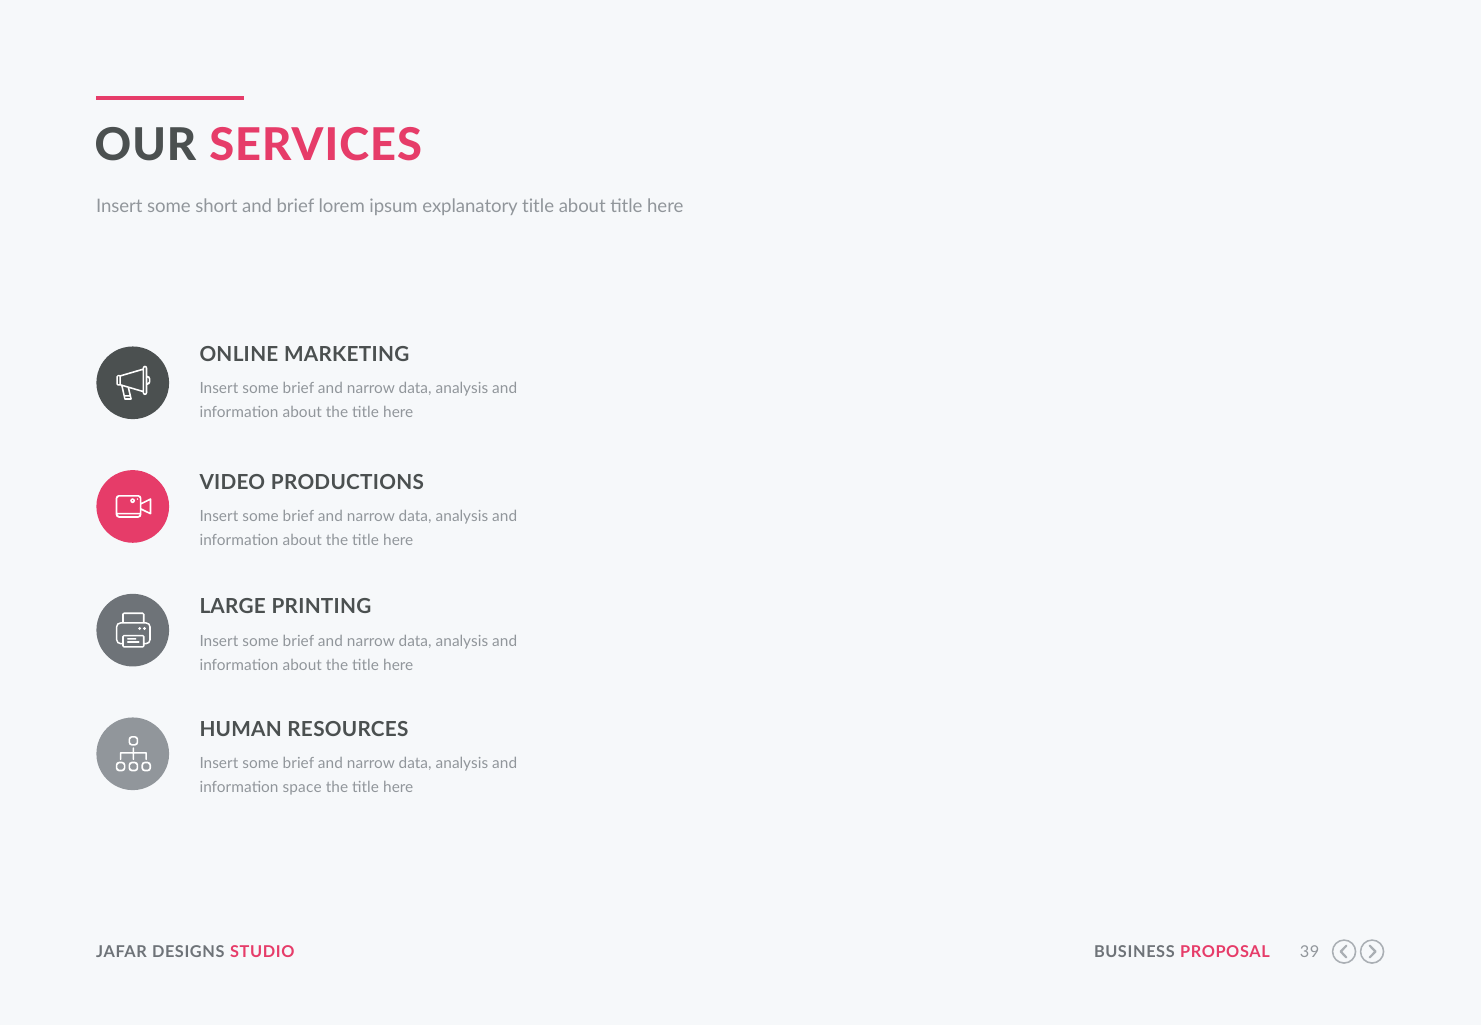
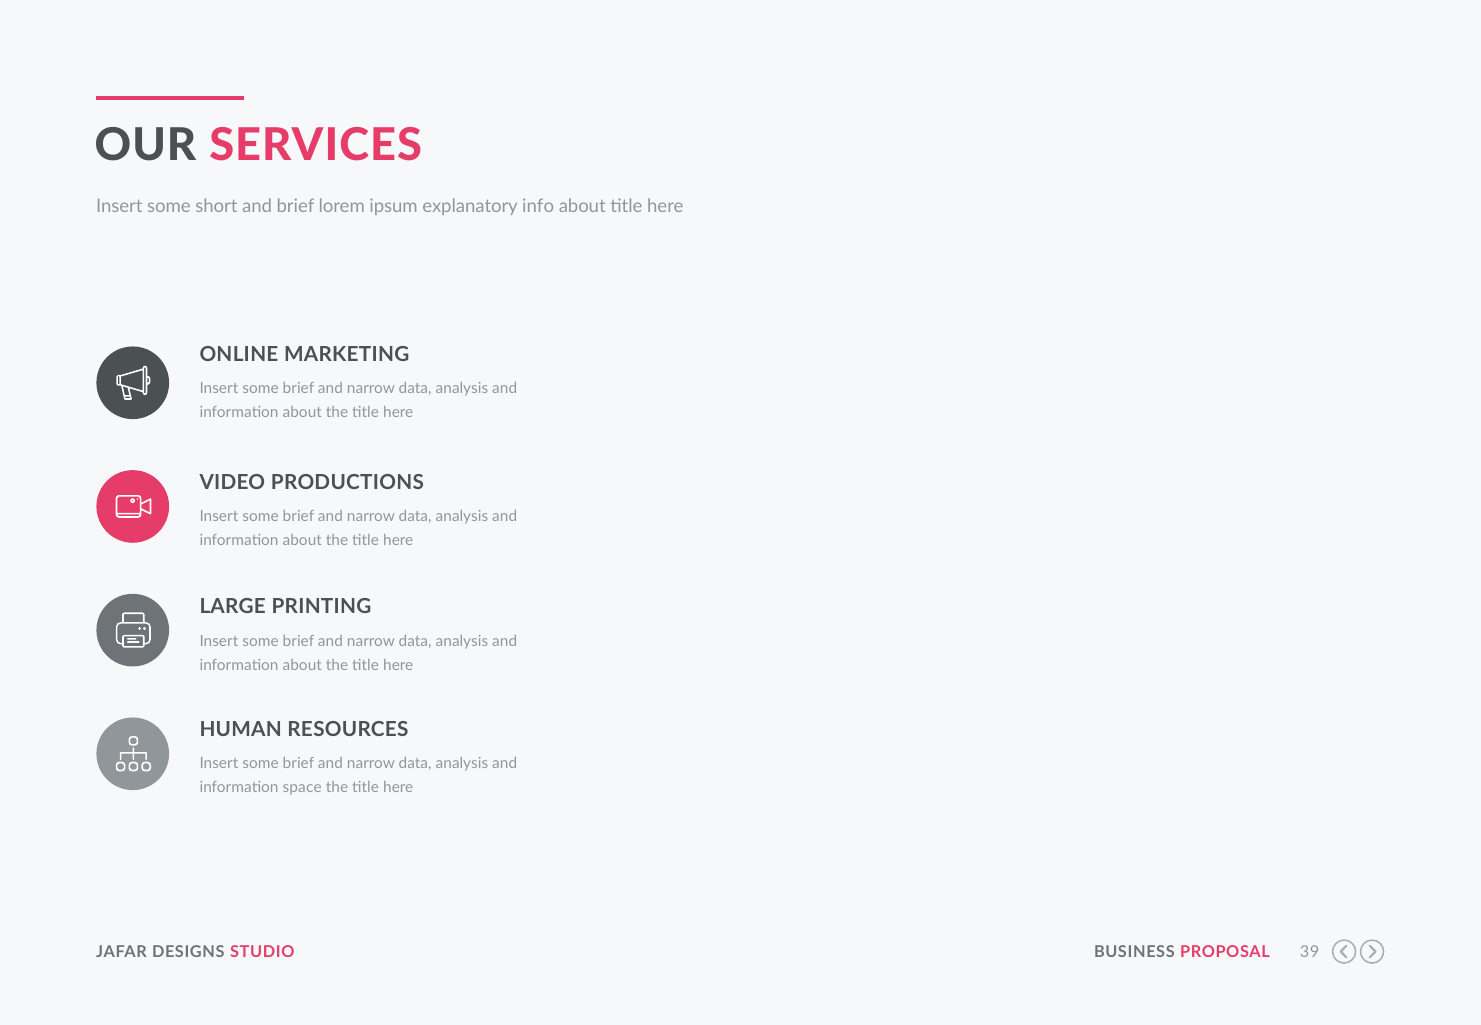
explanatory title: title -> info (538, 206)
